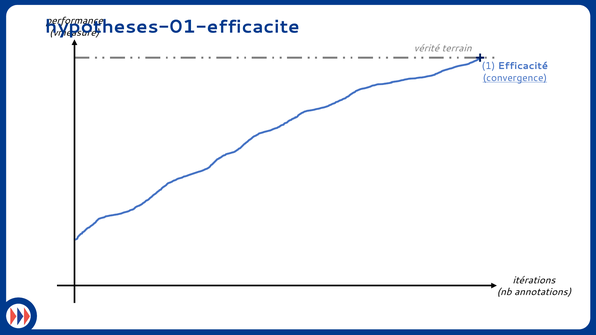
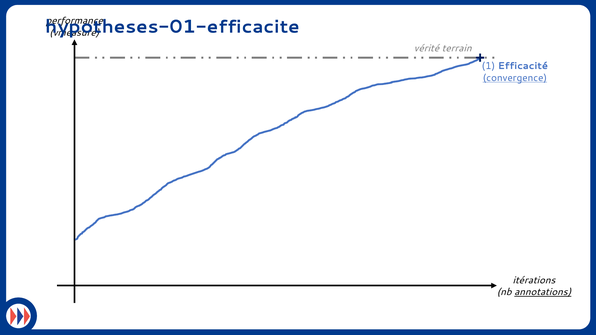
annotations underline: none -> present (543, 292)
